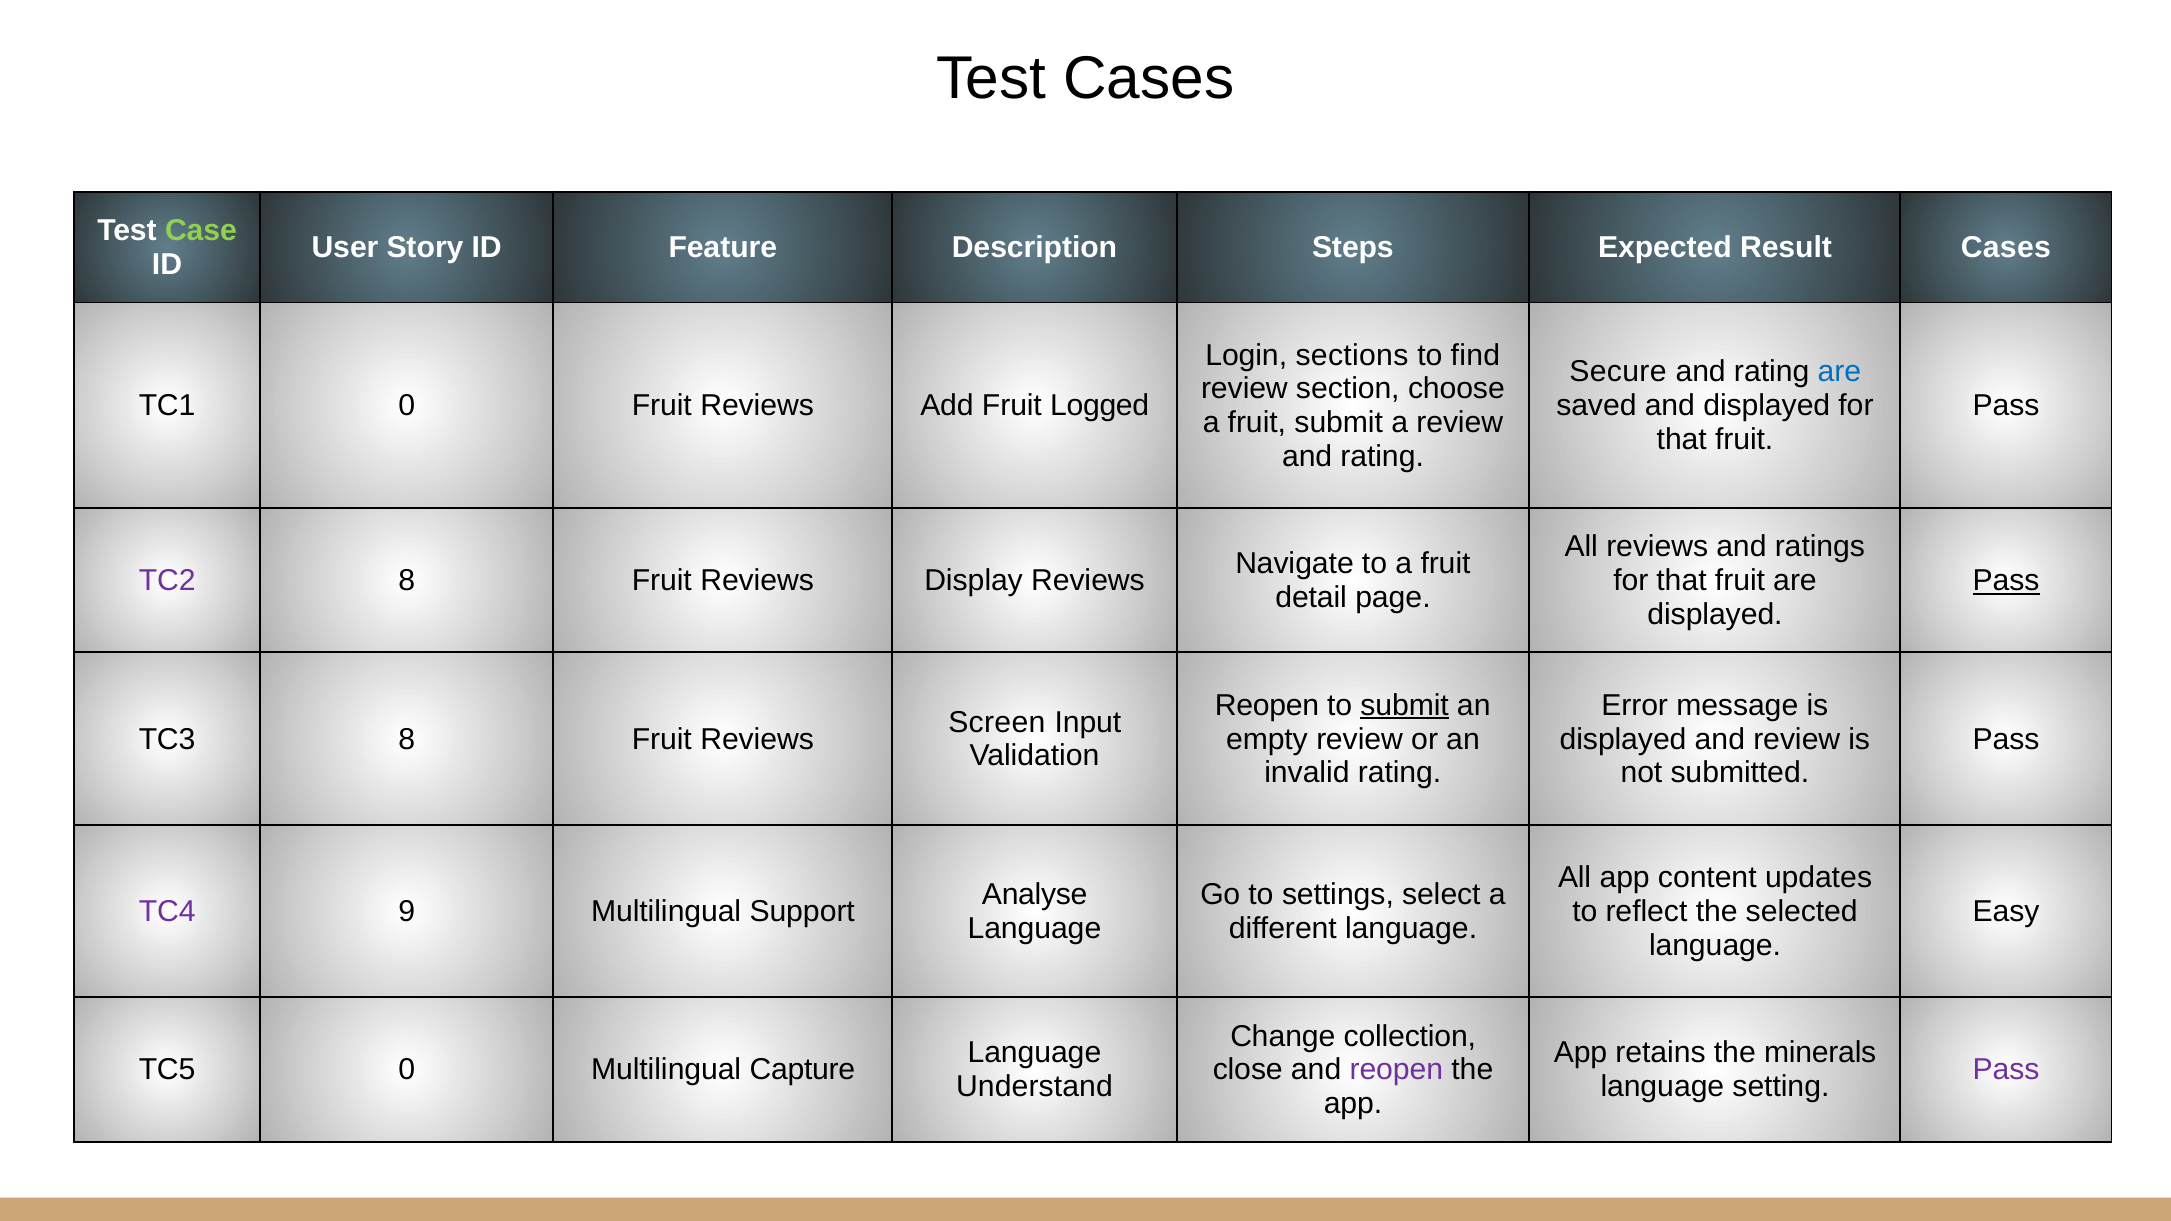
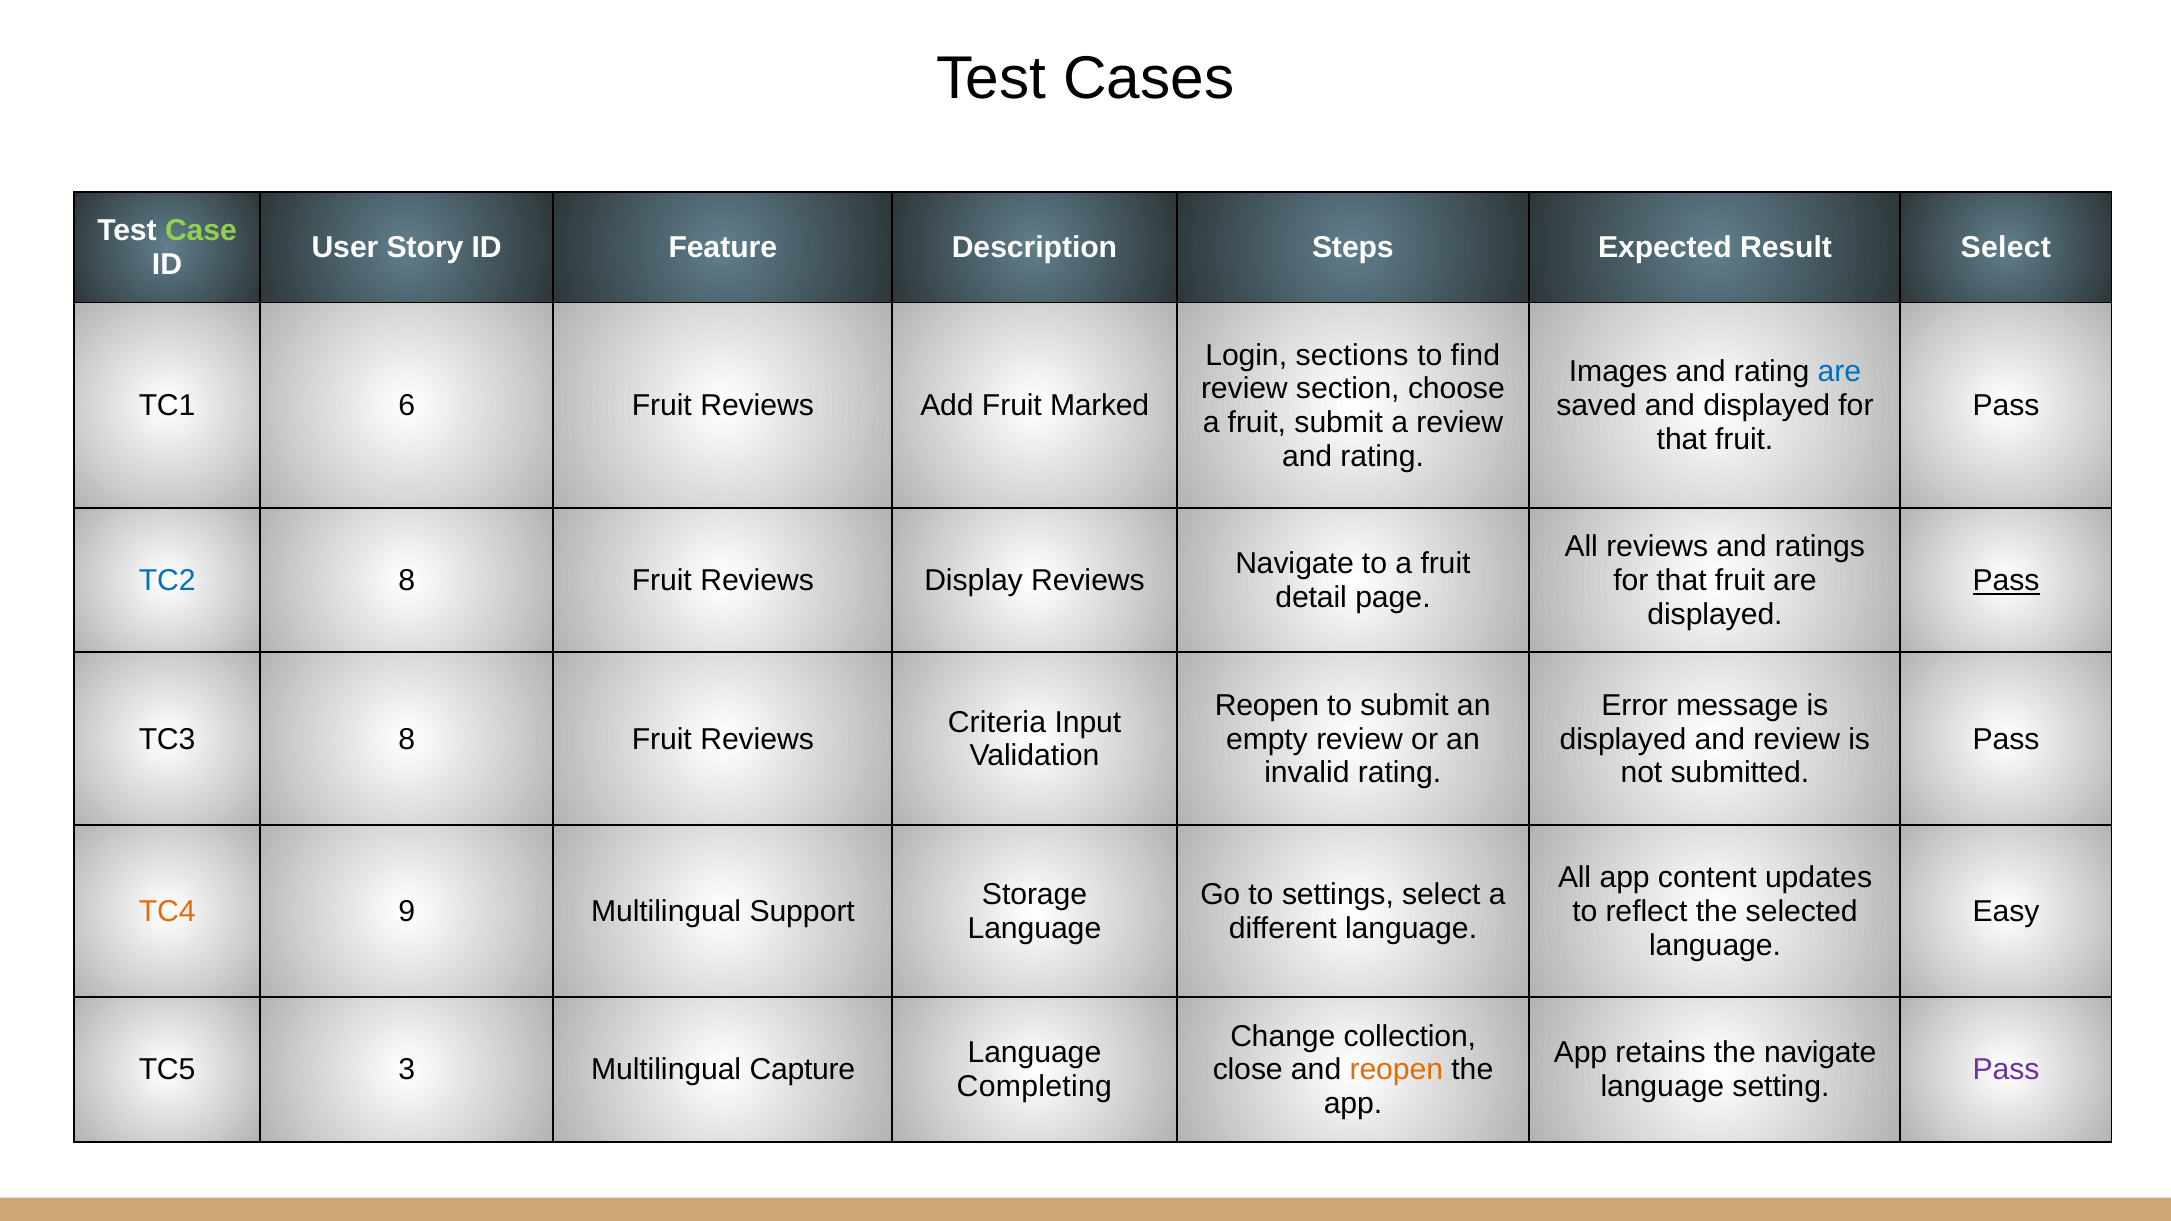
Cases: Cases -> Select (2006, 248)
Secure: Secure -> Images (1618, 372)
TC1 0: 0 -> 6 (407, 406)
Logged: Logged -> Marked (1100, 406)
TC2 colour: purple -> blue (167, 581)
submit underline: present -> none (1405, 706)
Screen: Screen -> Criteria (997, 722)
Analyse: Analyse -> Storage (1035, 895)
TC4 colour: purple -> orange (167, 912)
the minerals: minerals -> navigate (1820, 1053)
TC5 0: 0 -> 3 (407, 1070)
reopen colour: purple -> orange (1396, 1070)
Understand: Understand -> Completing (1034, 1087)
